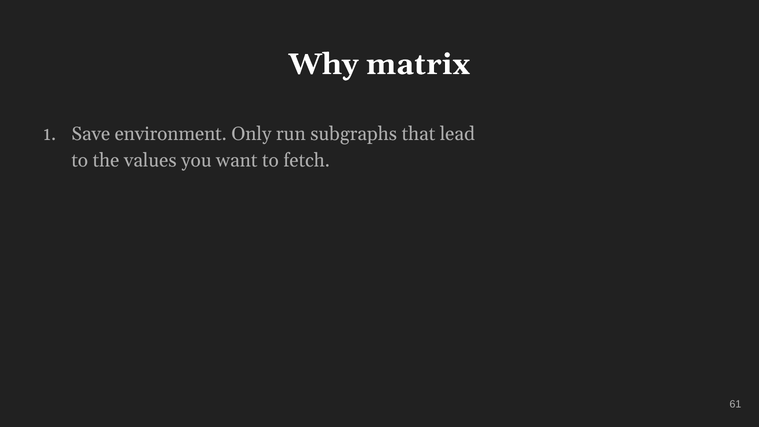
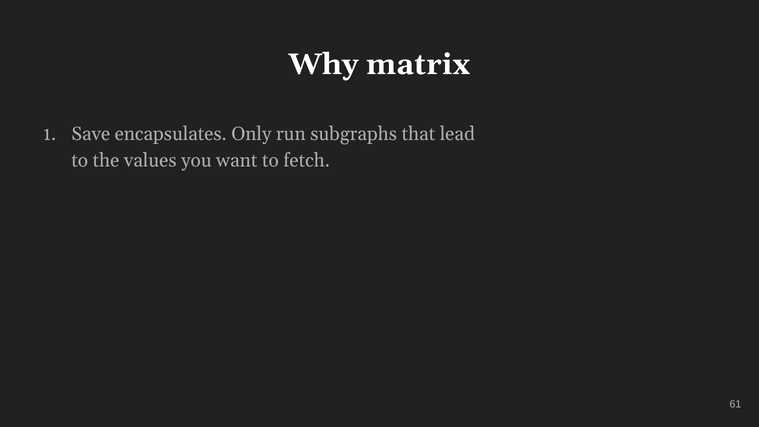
environment: environment -> encapsulates (171, 134)
